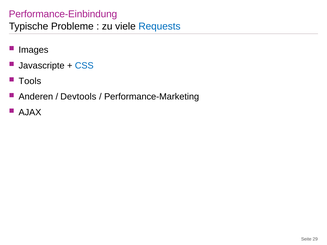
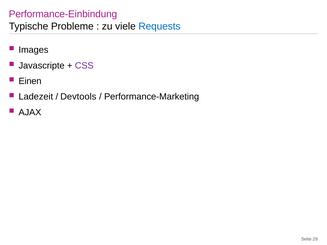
CSS colour: blue -> purple (84, 66)
Tools: Tools -> Einen (30, 81)
Anderen: Anderen -> Ladezeit (36, 97)
